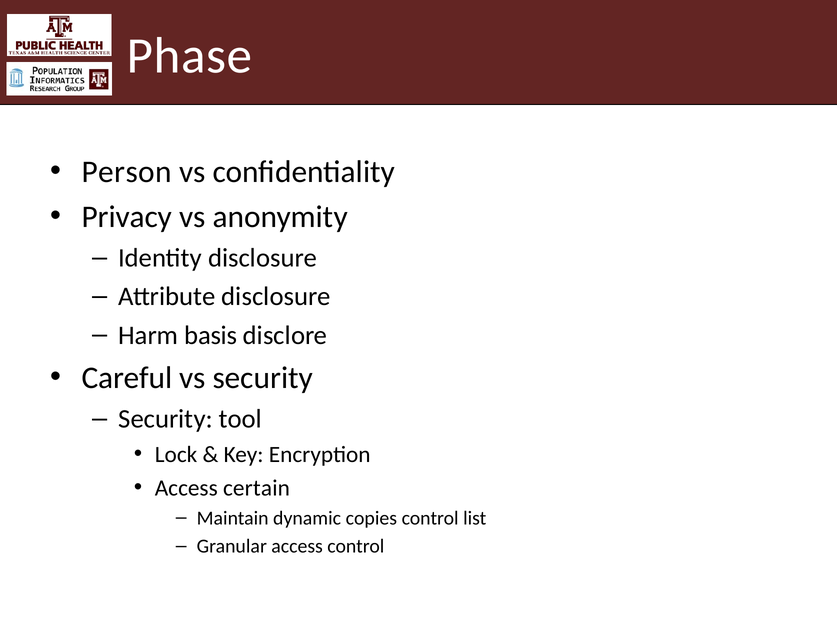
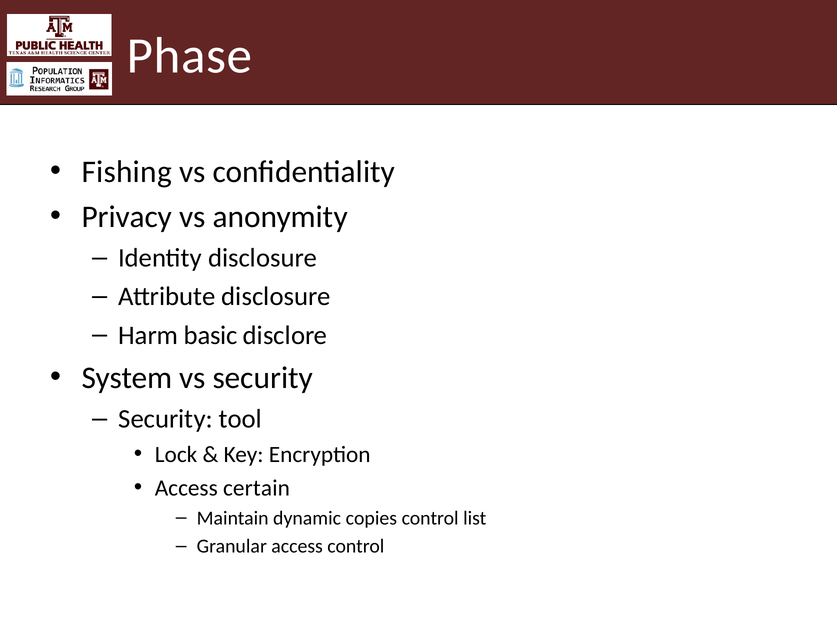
Person: Person -> Fishing (127, 172)
basis: basis -> basic (211, 335)
Careful: Careful -> System (127, 378)
